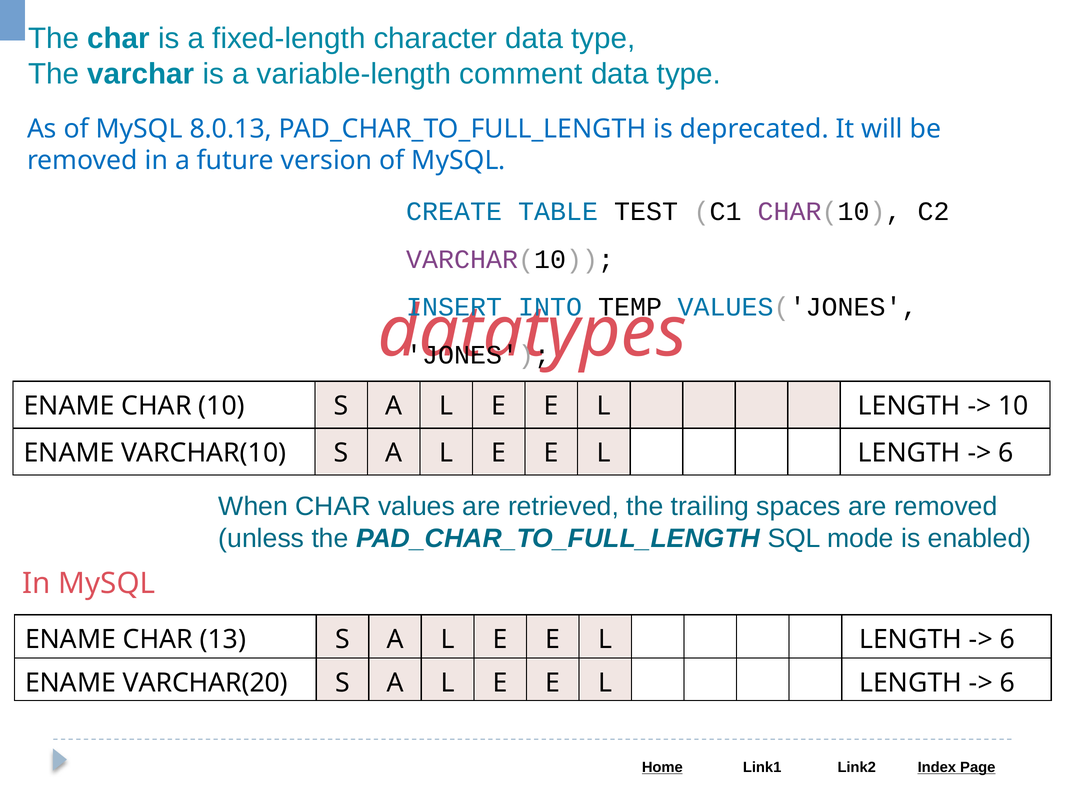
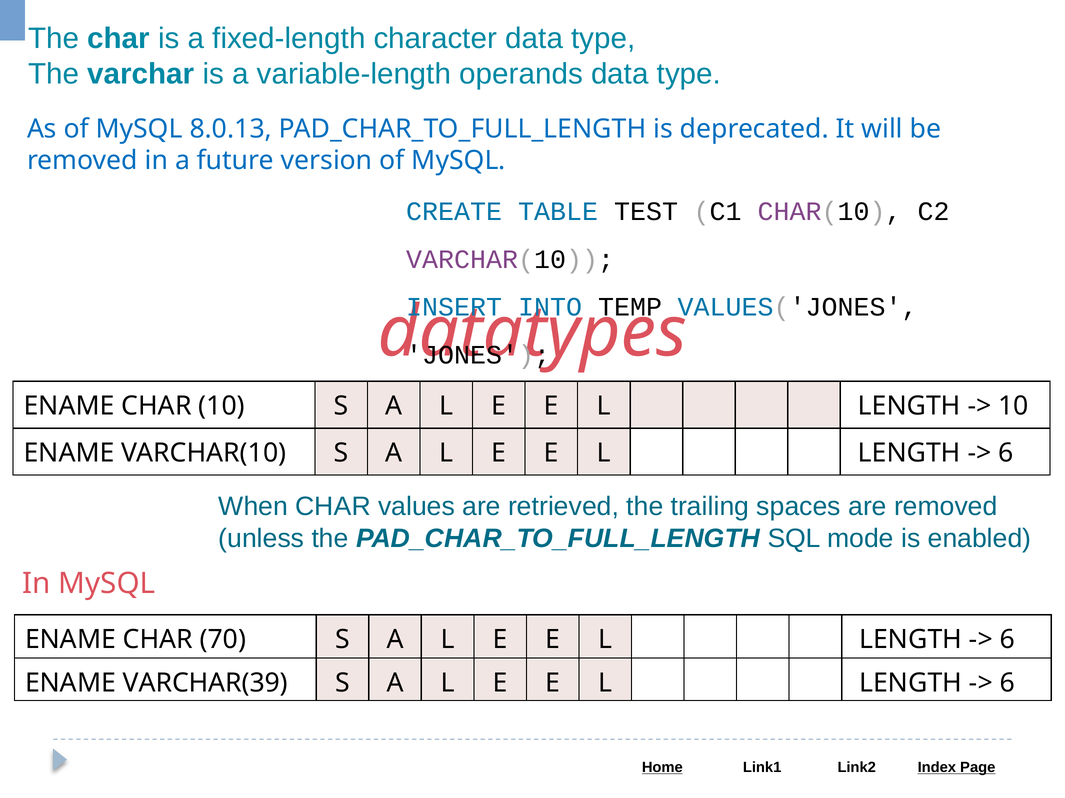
comment: comment -> operands (521, 74)
13: 13 -> 70 (223, 640)
VARCHAR(20: VARCHAR(20 -> VARCHAR(39 (205, 683)
